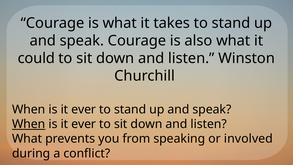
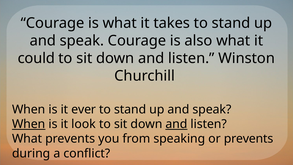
ever: ever -> look (84, 124)
and underline: none -> present (176, 124)
or involved: involved -> prevents (249, 139)
